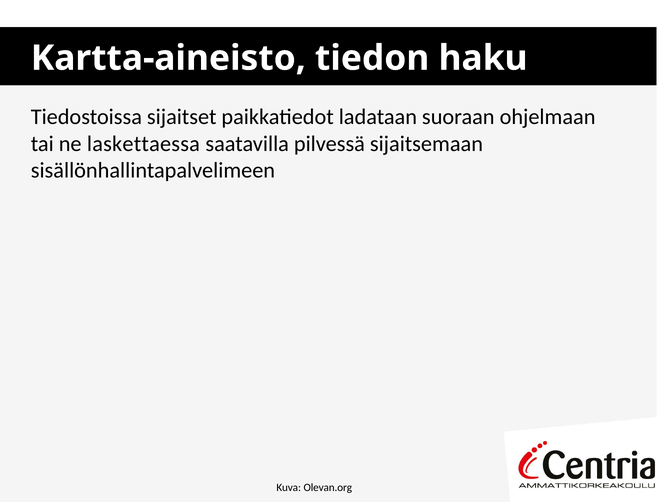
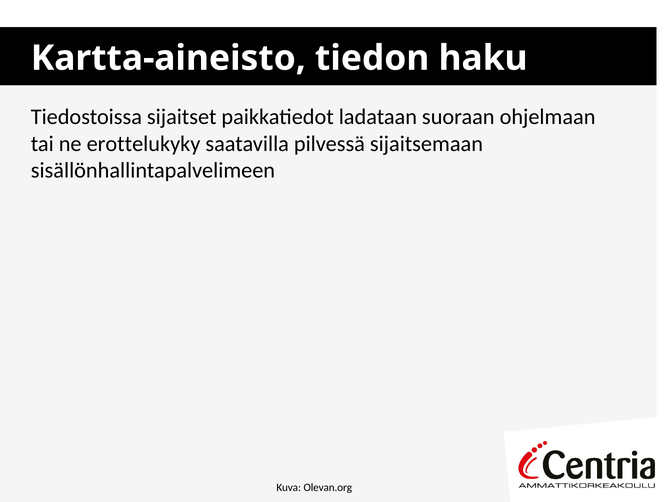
laskettaessa: laskettaessa -> erottelukyky (144, 144)
